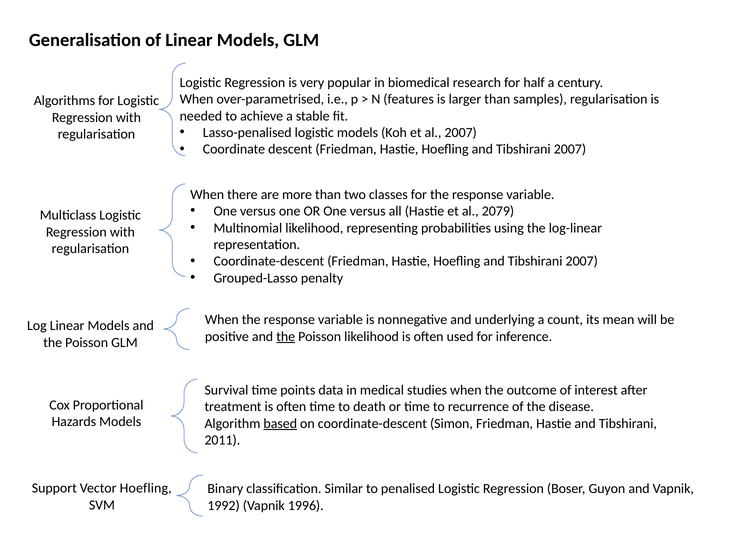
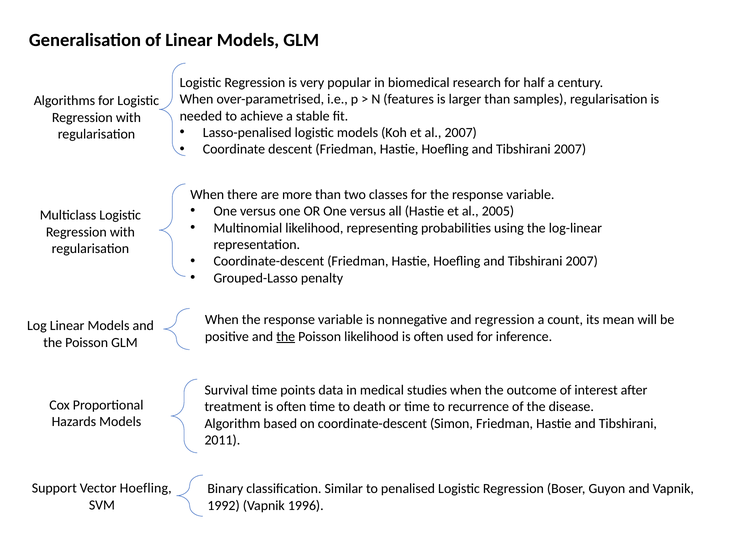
2079: 2079 -> 2005 (498, 211)
and underlying: underlying -> regression (505, 319)
based underline: present -> none (280, 423)
